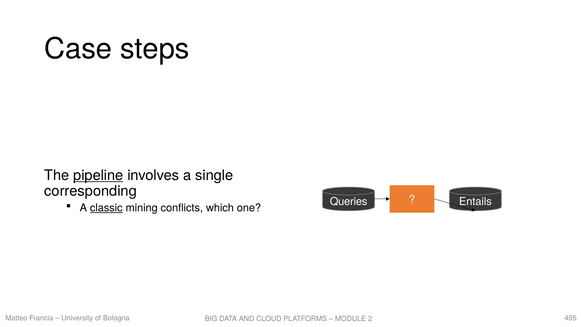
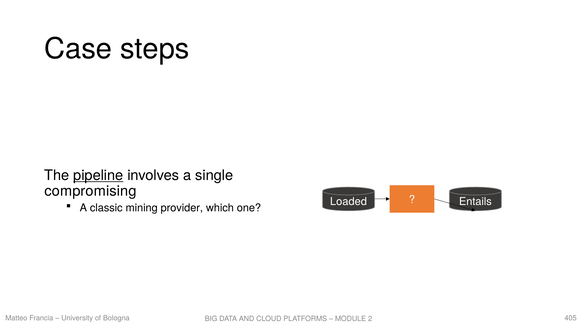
corresponding: corresponding -> compromising (91, 191)
Queries: Queries -> Loaded (348, 202)
classic underline: present -> none (106, 208)
conflicts: conflicts -> provider (182, 208)
